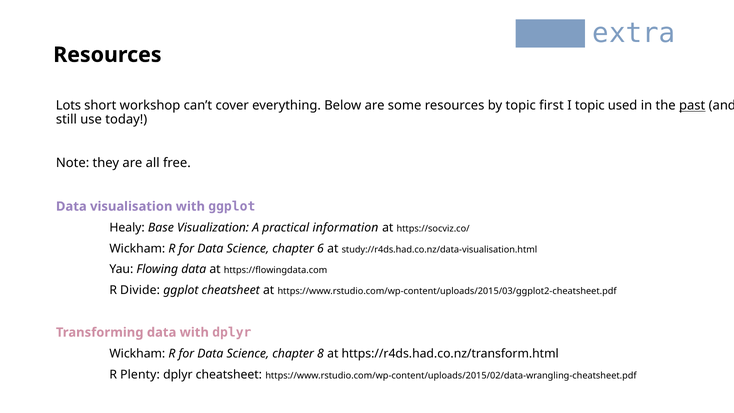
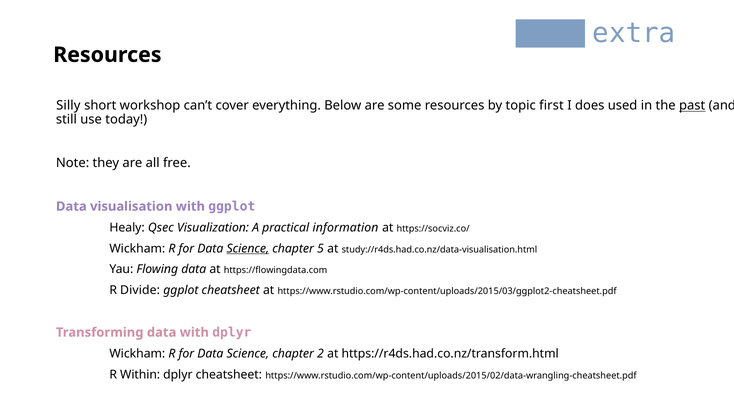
Lots: Lots -> Silly (68, 106)
I topic: topic -> does (590, 106)
Base: Base -> Qsec (161, 228)
Science underline: none -> present (248, 249)
6: 6 -> 5 (320, 249)
8: 8 -> 2 (320, 354)
Plenty: Plenty -> Within (140, 374)
